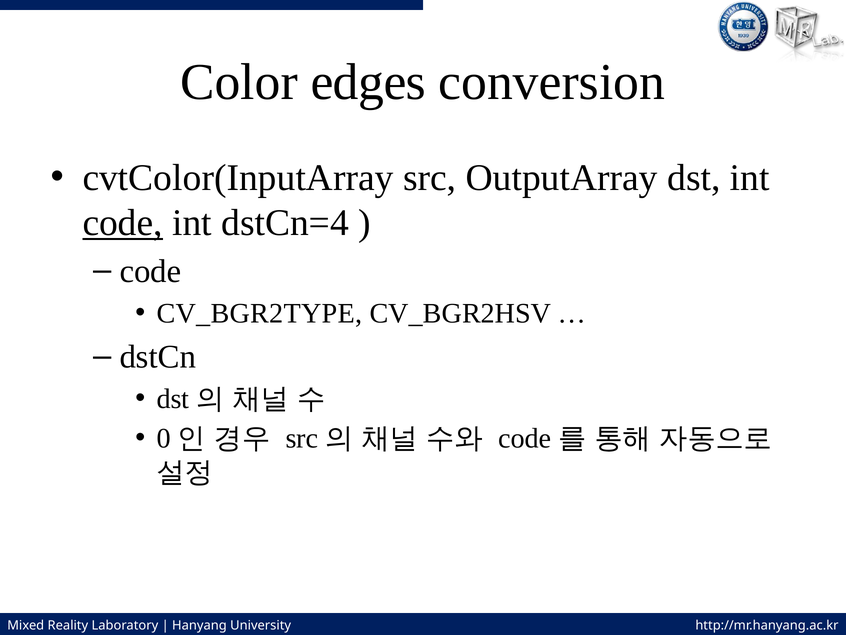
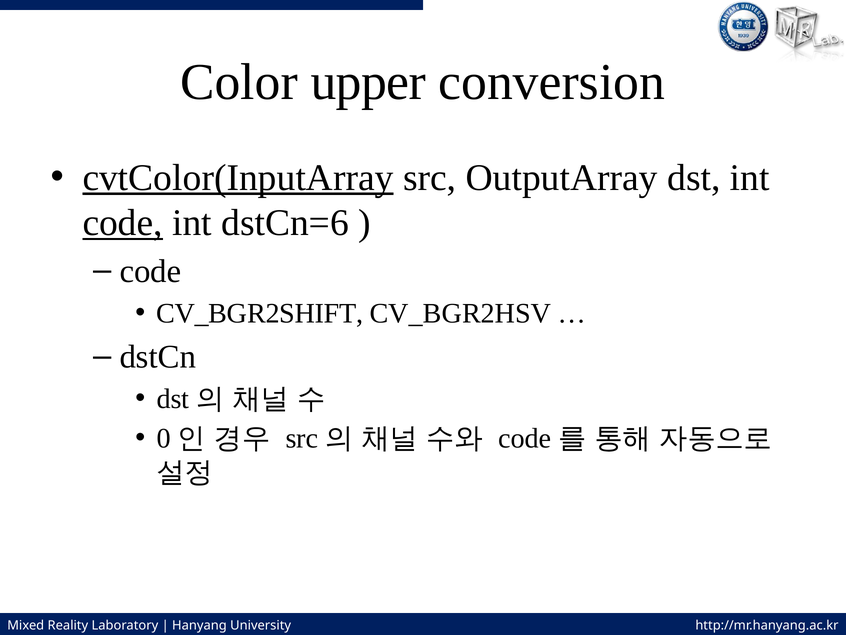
edges: edges -> upper (368, 82)
cvtColor(InputArray underline: none -> present (238, 177)
dstCn=4: dstCn=4 -> dstCn=6 (285, 223)
CV_BGR2TYPE: CV_BGR2TYPE -> CV_BGR2SHIFT (260, 313)
